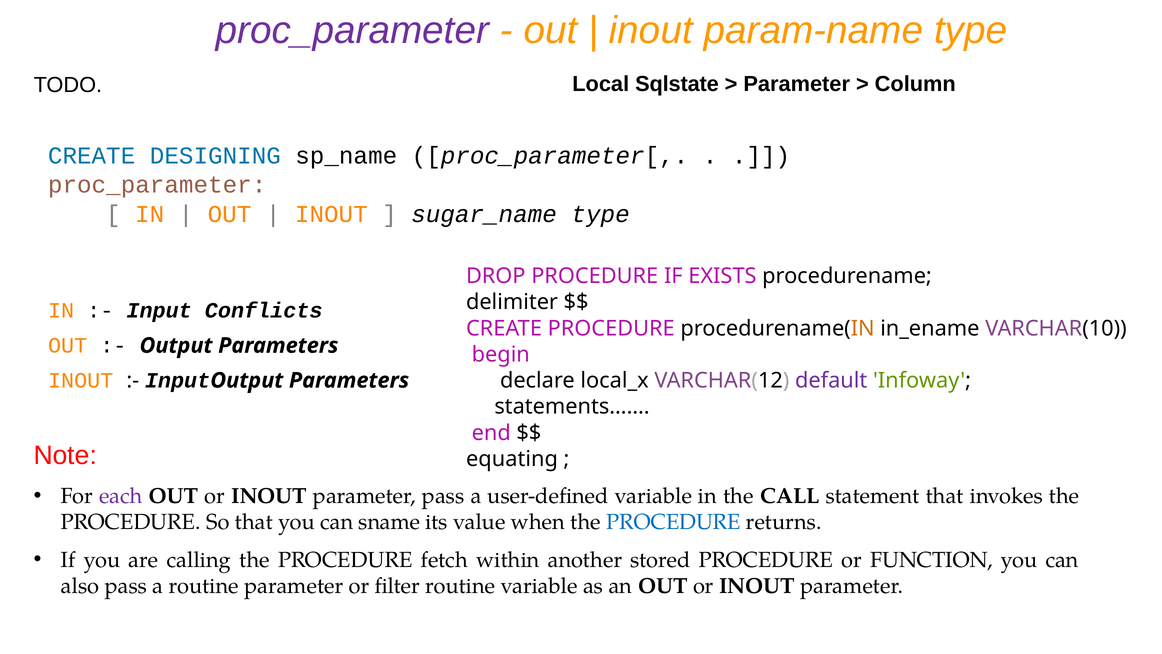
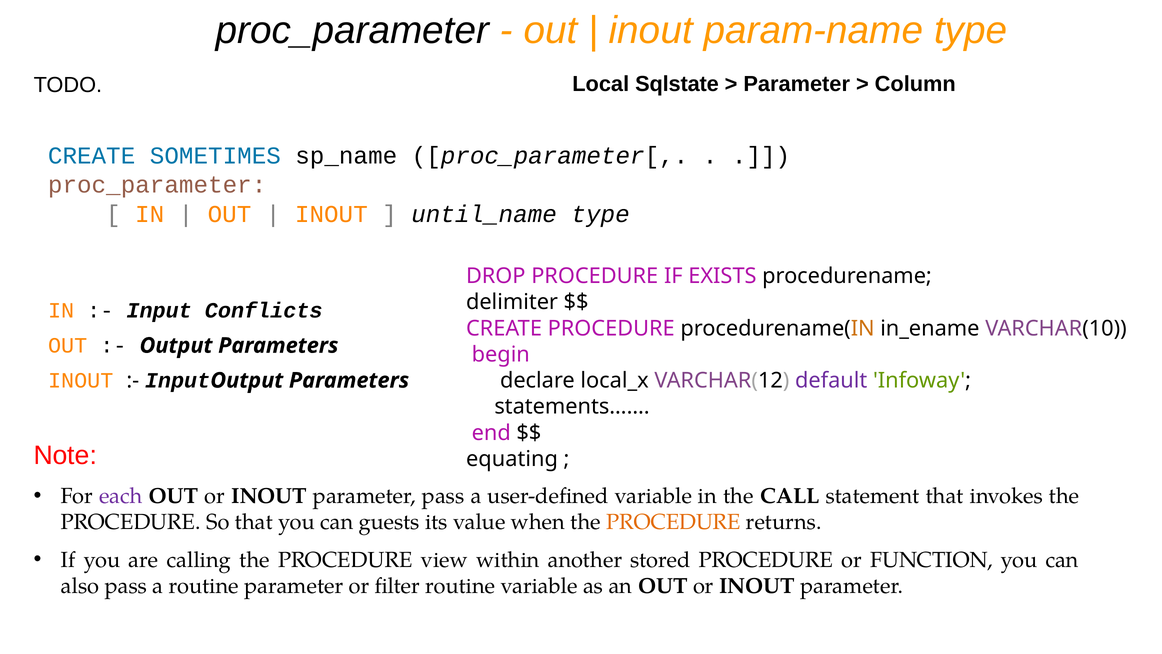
proc_parameter colour: purple -> black (352, 30)
DESIGNING: DESIGNING -> SOMETIMES (215, 156)
sugar_name: sugar_name -> until_name (484, 214)
sname: sname -> guests (389, 522)
PROCEDURE colour: blue -> orange (673, 522)
fetch: fetch -> view (444, 560)
